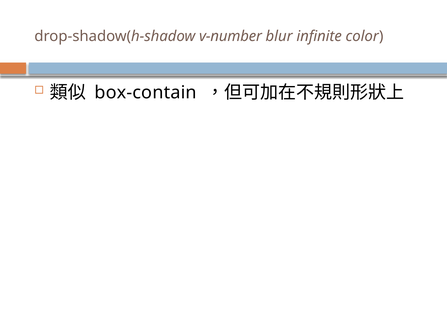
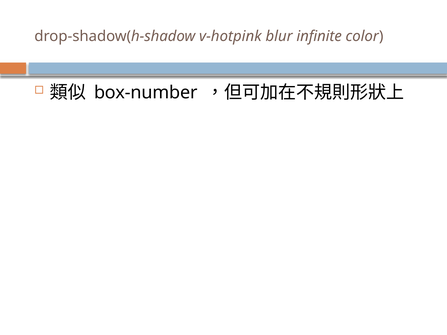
v-number: v-number -> v-hotpink (230, 36)
box-contain: box-contain -> box-number (146, 92)
